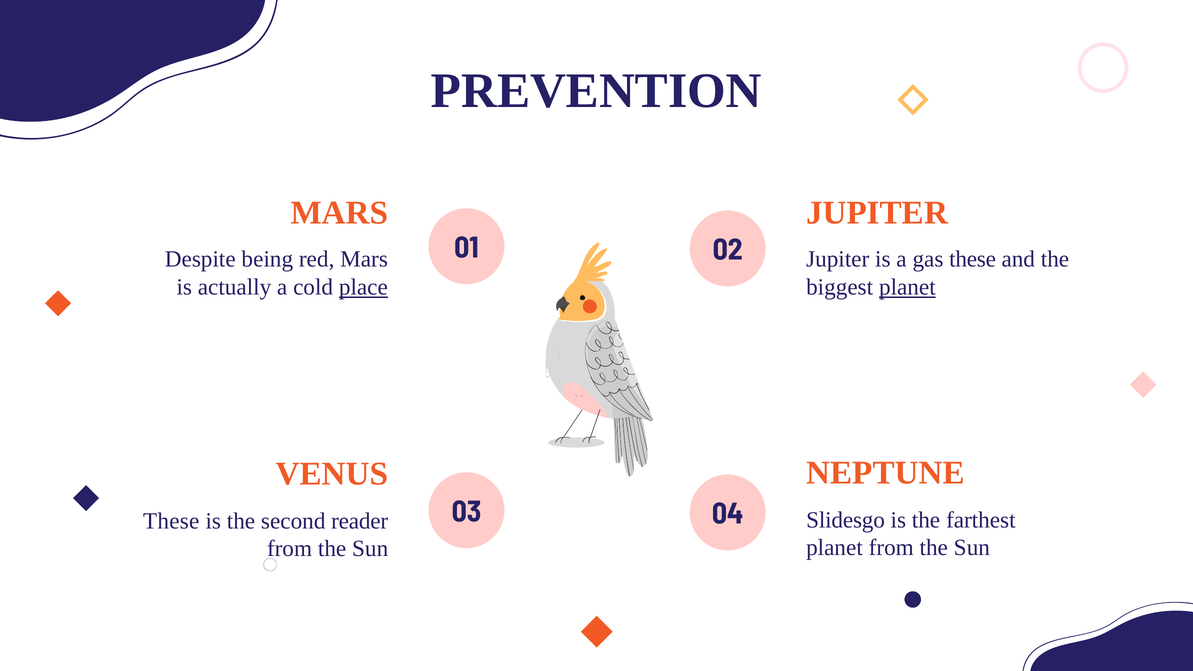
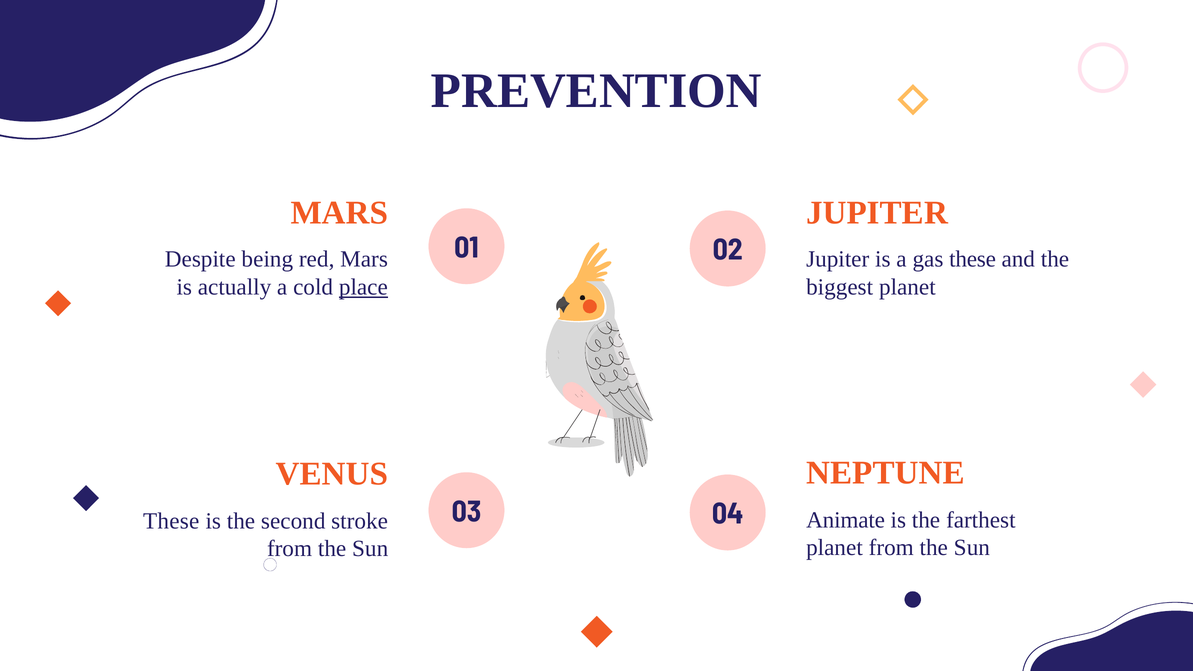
planet underline: present -> none (907, 287)
Slidesgo: Slidesgo -> Animate (846, 520)
reader: reader -> stroke (360, 521)
